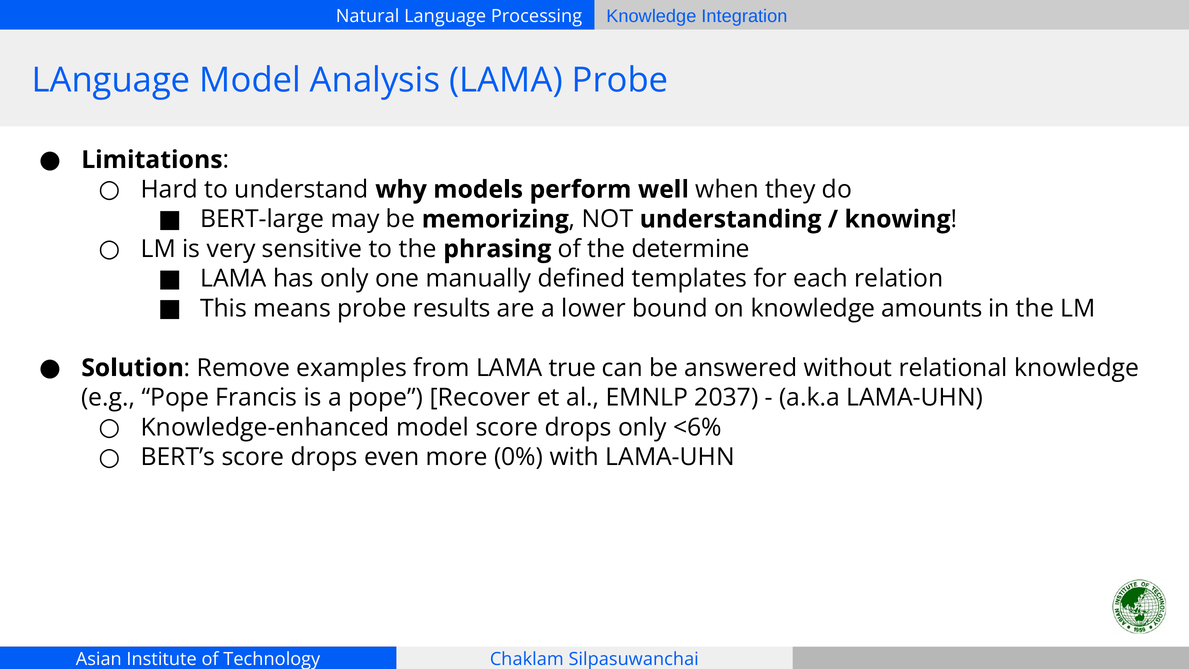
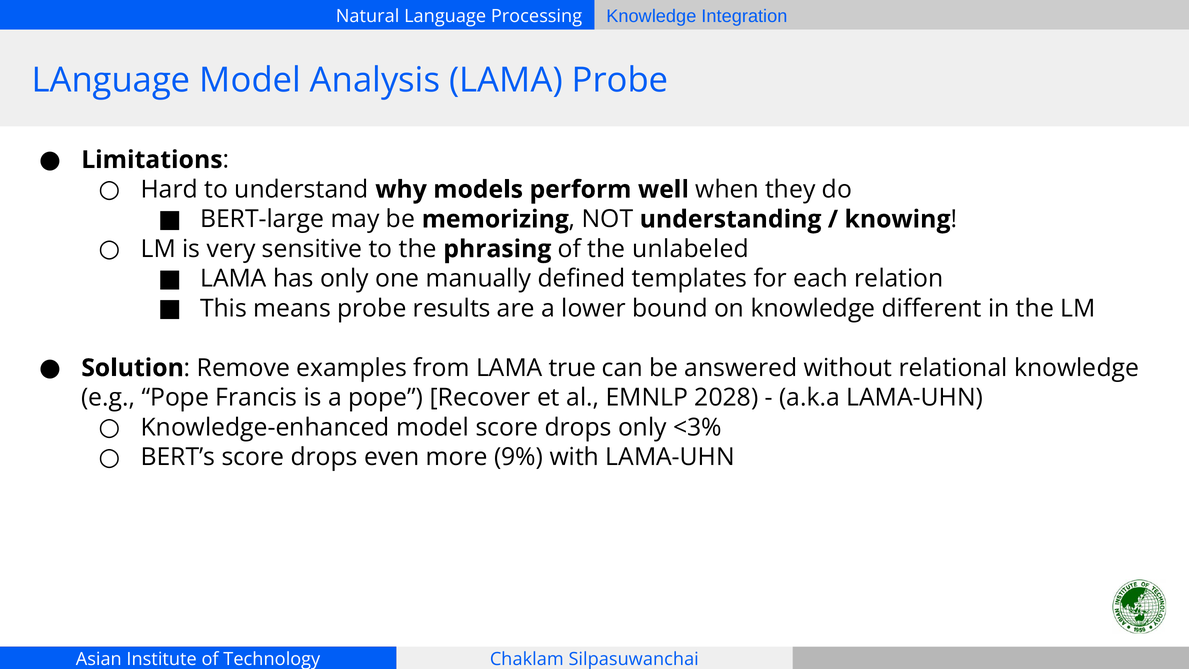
determine: determine -> unlabeled (691, 249)
amounts: amounts -> different (932, 308)
2037: 2037 -> 2028 (726, 398)
<6%: <6% -> <3% (698, 427)
0%: 0% -> 9% (519, 457)
